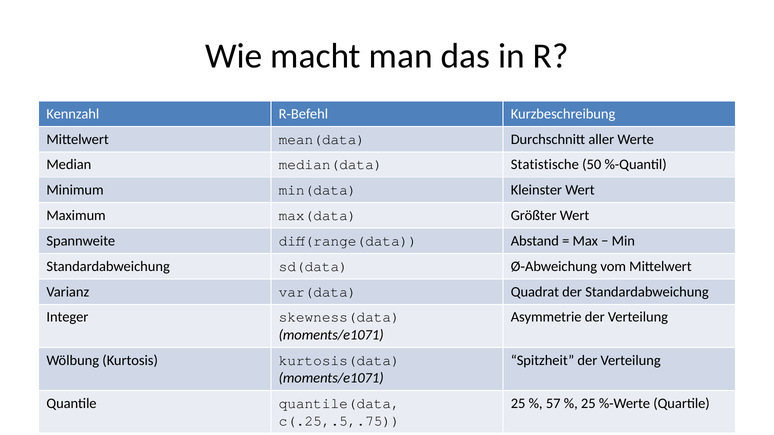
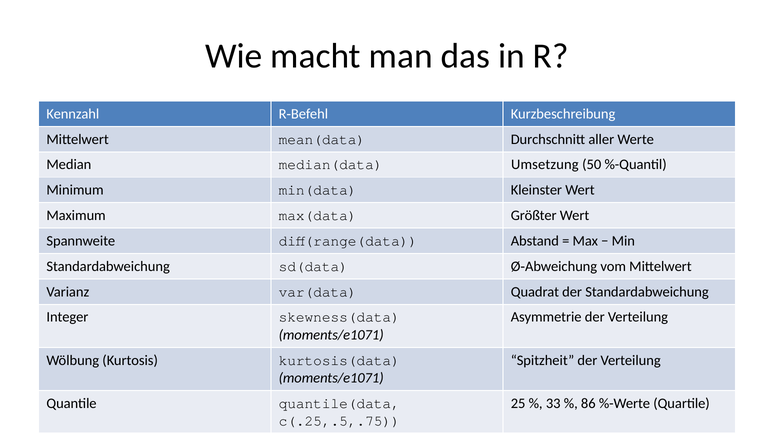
Statistische: Statistische -> Umsetzung (545, 165)
57: 57 -> 33 (553, 404)
25: 25 -> 86 (588, 404)
